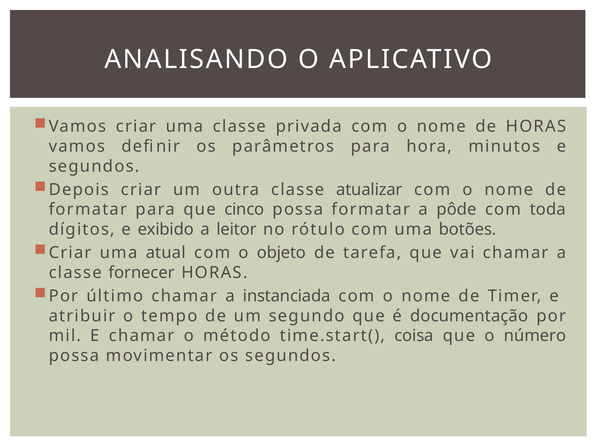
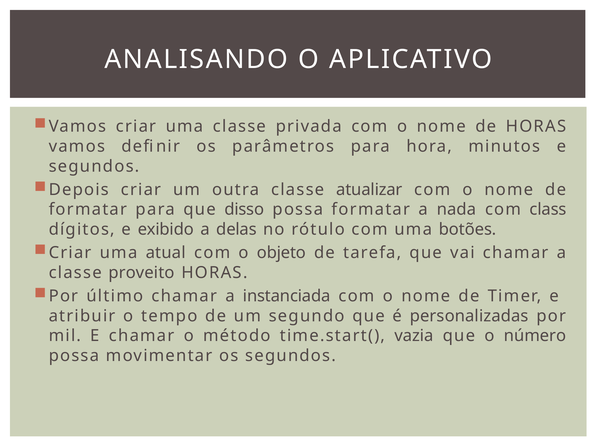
cinco: cinco -> disso (244, 209)
pôde: pôde -> nada (456, 209)
toda: toda -> class (548, 209)
leitor: leitor -> delas (237, 229)
fornecer: fornecer -> proveito (142, 273)
documentação: documentação -> personalizadas (469, 316)
coisa: coisa -> vazia (414, 336)
